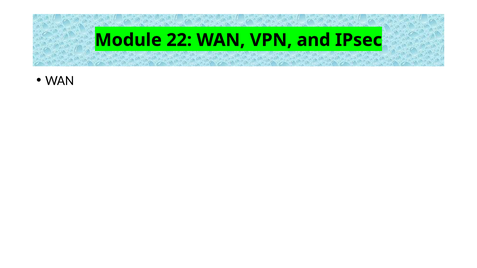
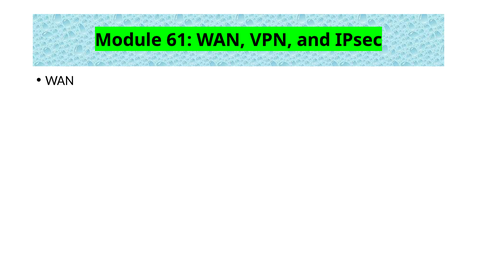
22: 22 -> 61 (179, 40)
